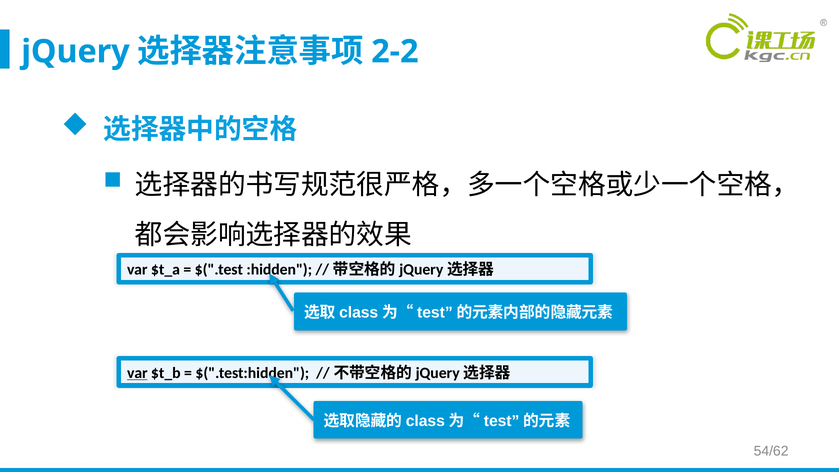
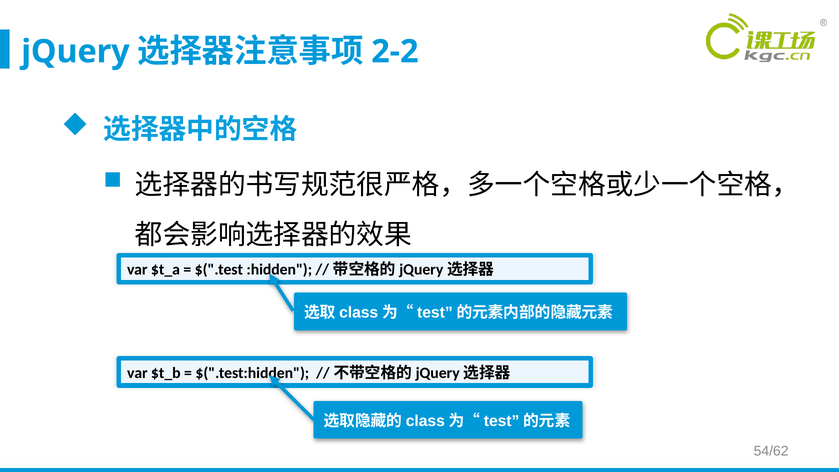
var underline: present -> none (137, 373)
